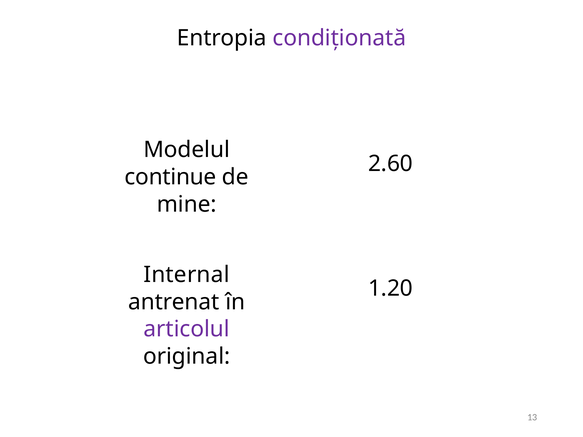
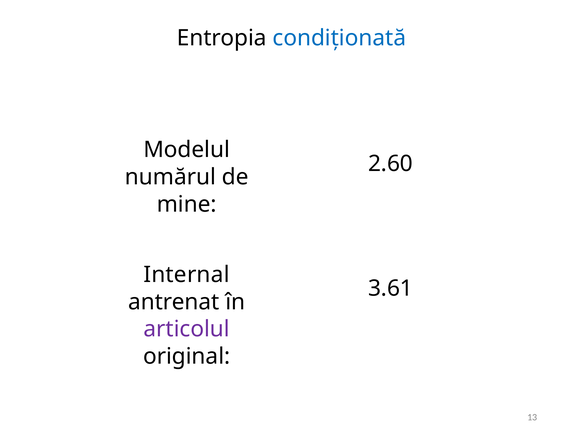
condiționată colour: purple -> blue (339, 38)
continue: continue -> numărul (170, 177)
1.20: 1.20 -> 3.61 (390, 289)
